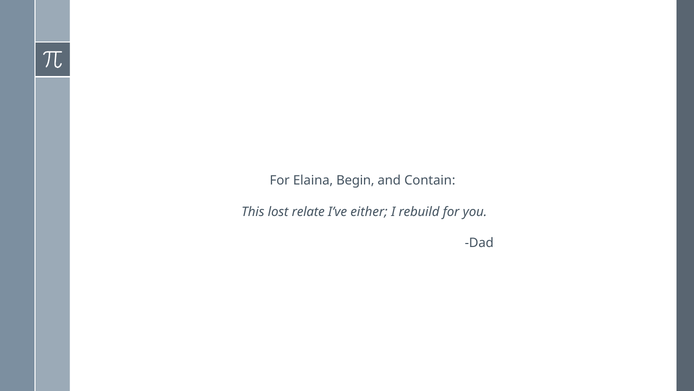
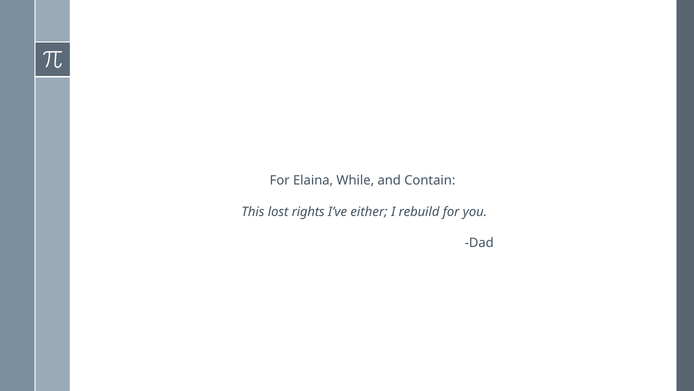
Begin: Begin -> While (355, 180)
relate: relate -> rights (308, 211)
